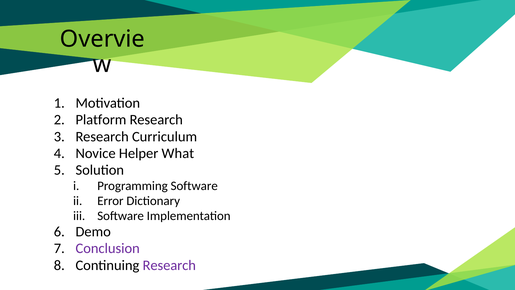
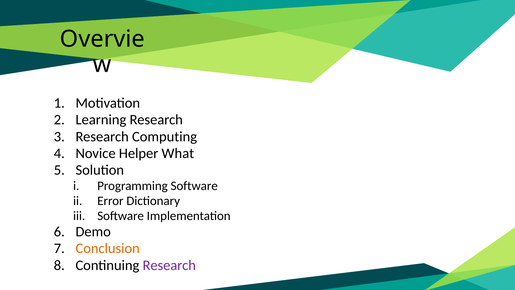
Platform: Platform -> Learning (101, 120)
Curriculum: Curriculum -> Computing (165, 136)
Conclusion colour: purple -> orange (108, 248)
